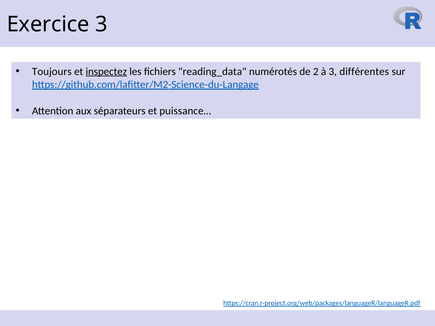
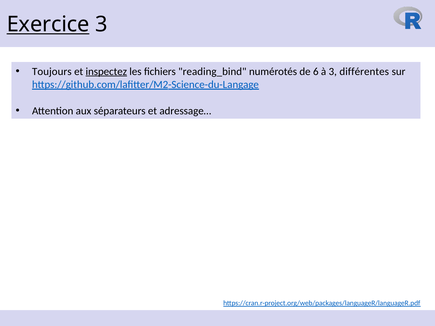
Exercice underline: none -> present (48, 25)
reading_data: reading_data -> reading_bind (212, 71)
2: 2 -> 6 (316, 71)
puissance…: puissance… -> adressage… (185, 111)
